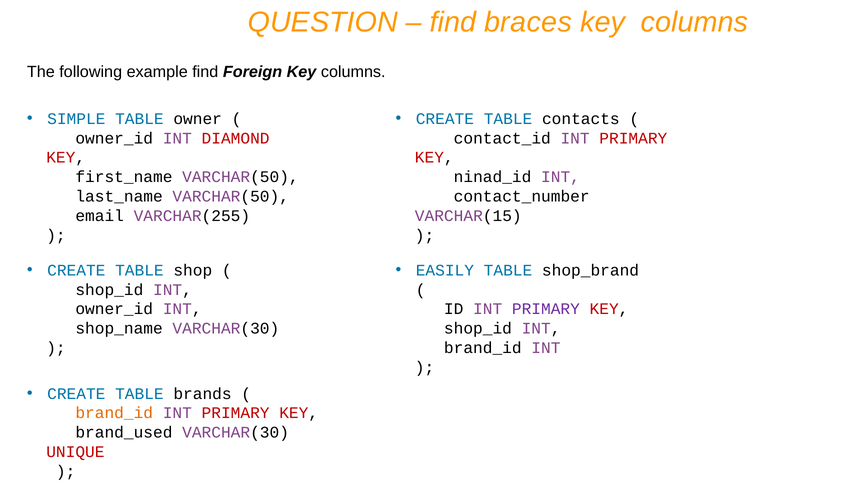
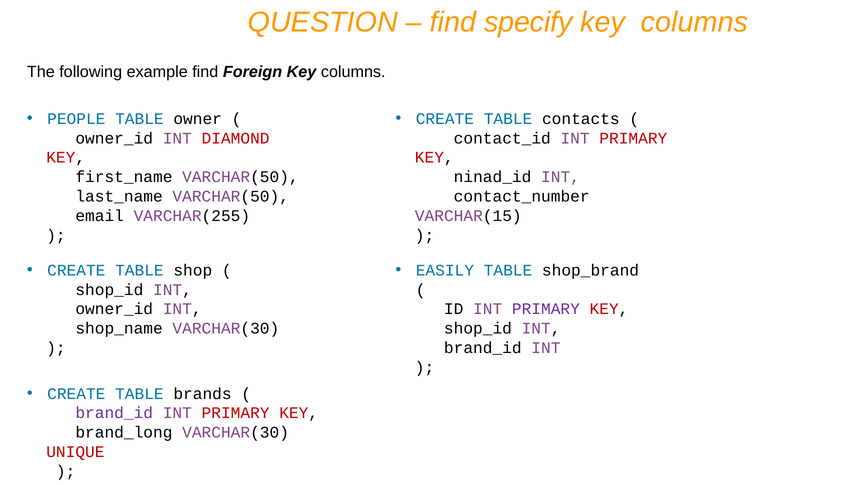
braces: braces -> specify (528, 22)
SIMPLE: SIMPLE -> PEOPLE (76, 119)
brand_id colour: orange -> purple (114, 414)
brand_used: brand_used -> brand_long (124, 433)
